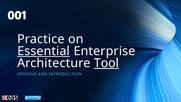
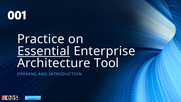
Tool underline: present -> none (106, 63)
